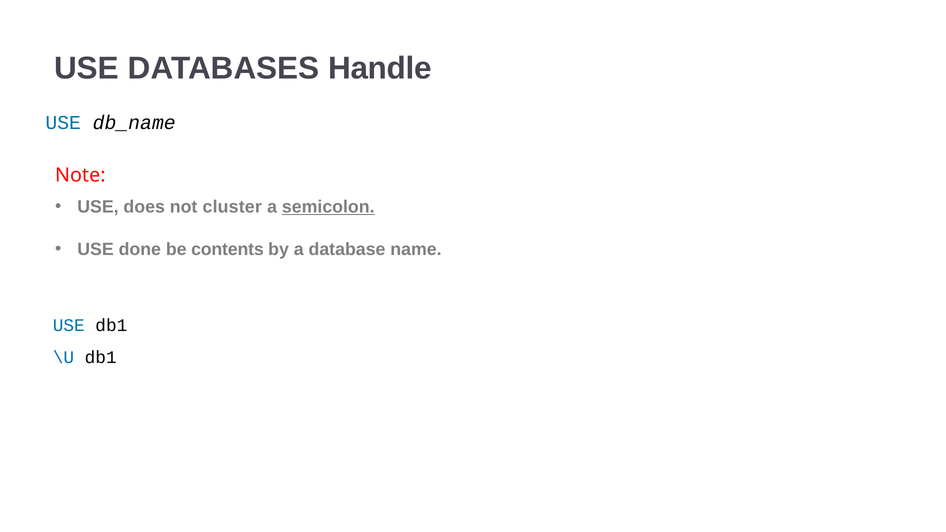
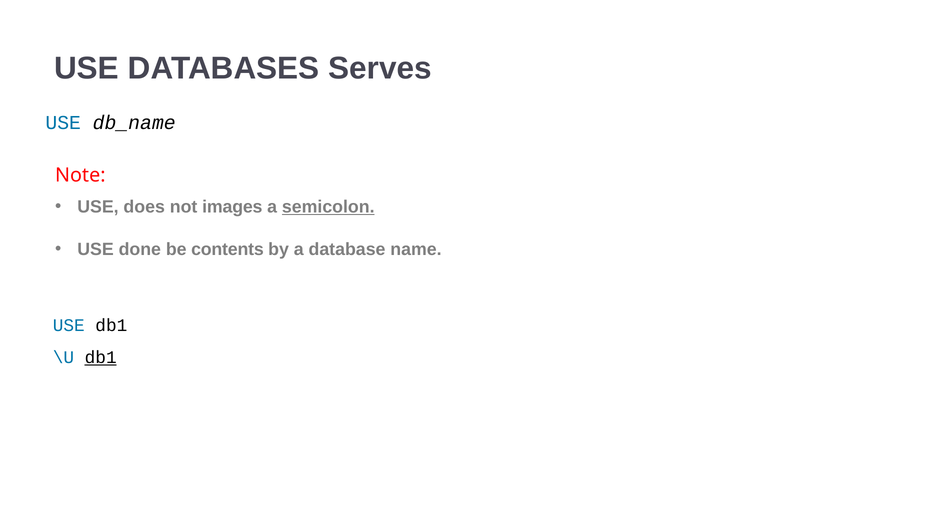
Handle: Handle -> Serves (380, 68)
cluster: cluster -> images (232, 207)
db1 underline: none -> present (101, 358)
